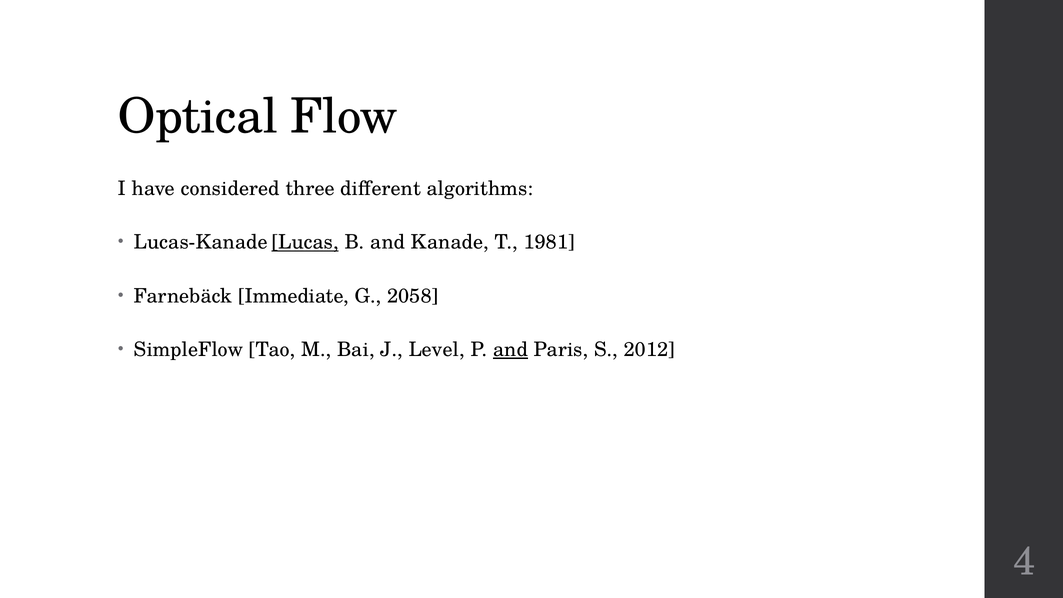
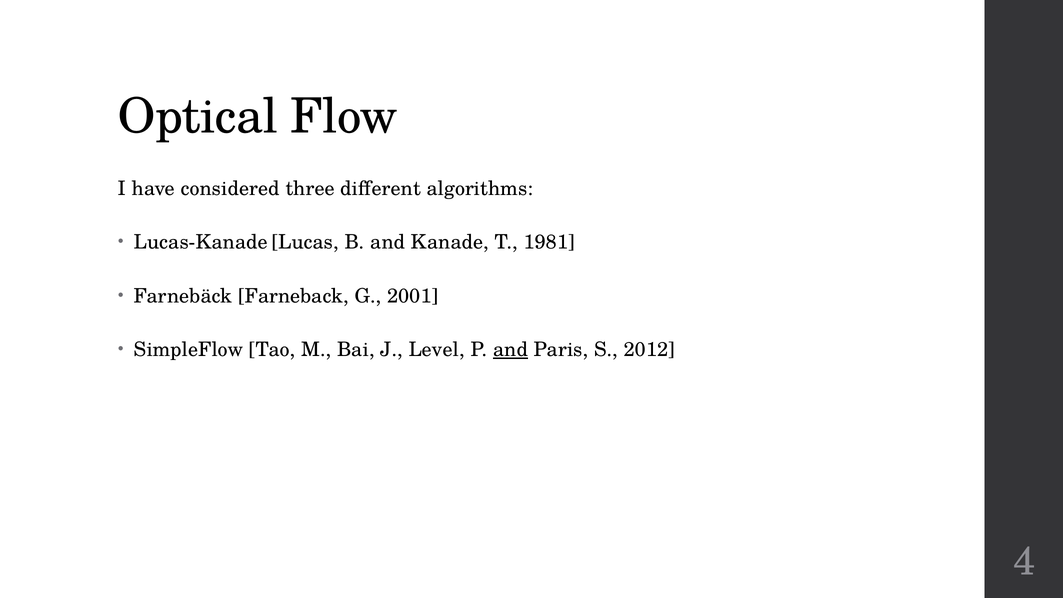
Lucas underline: present -> none (305, 242)
Immediate: Immediate -> Farneback (293, 296)
2058: 2058 -> 2001 (413, 296)
